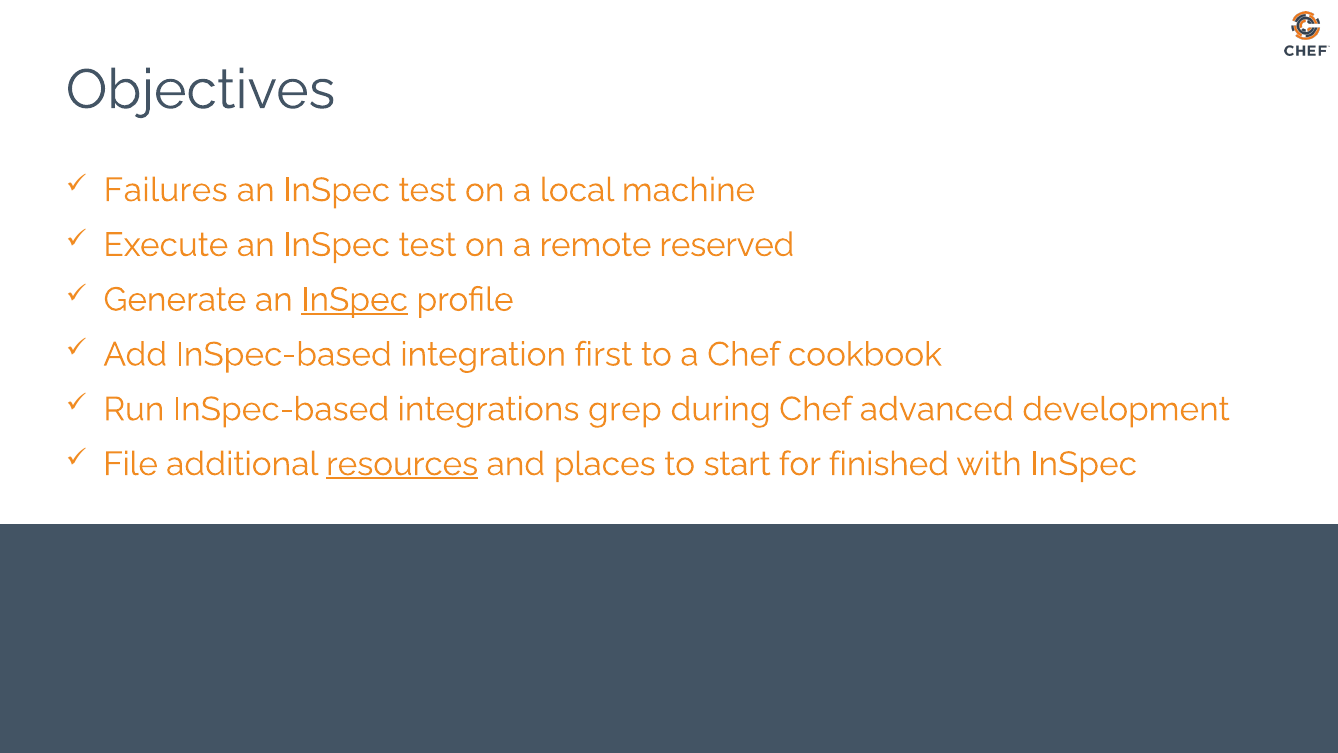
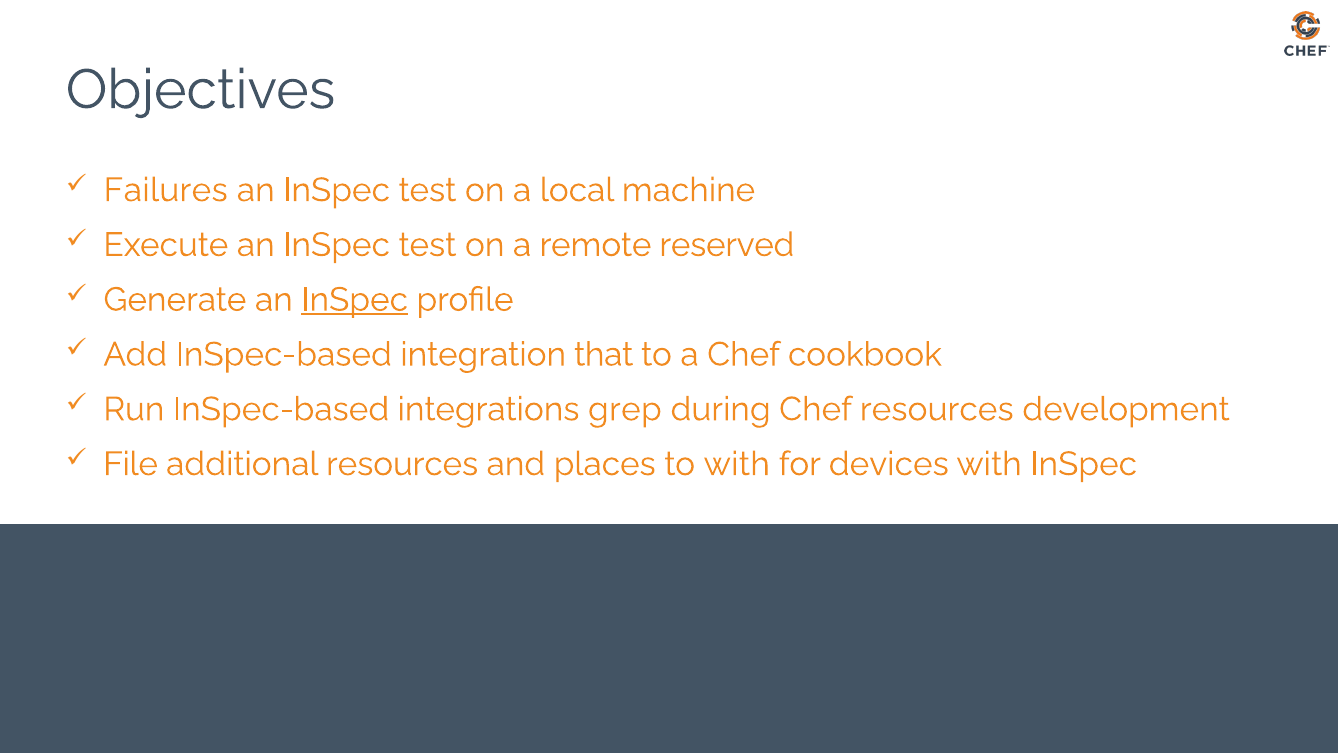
first: first -> that (604, 354)
Chef advanced: advanced -> resources (937, 409)
resources underline: present -> none (402, 464)
to start: start -> with (737, 464)
finished: finished -> devices (889, 464)
